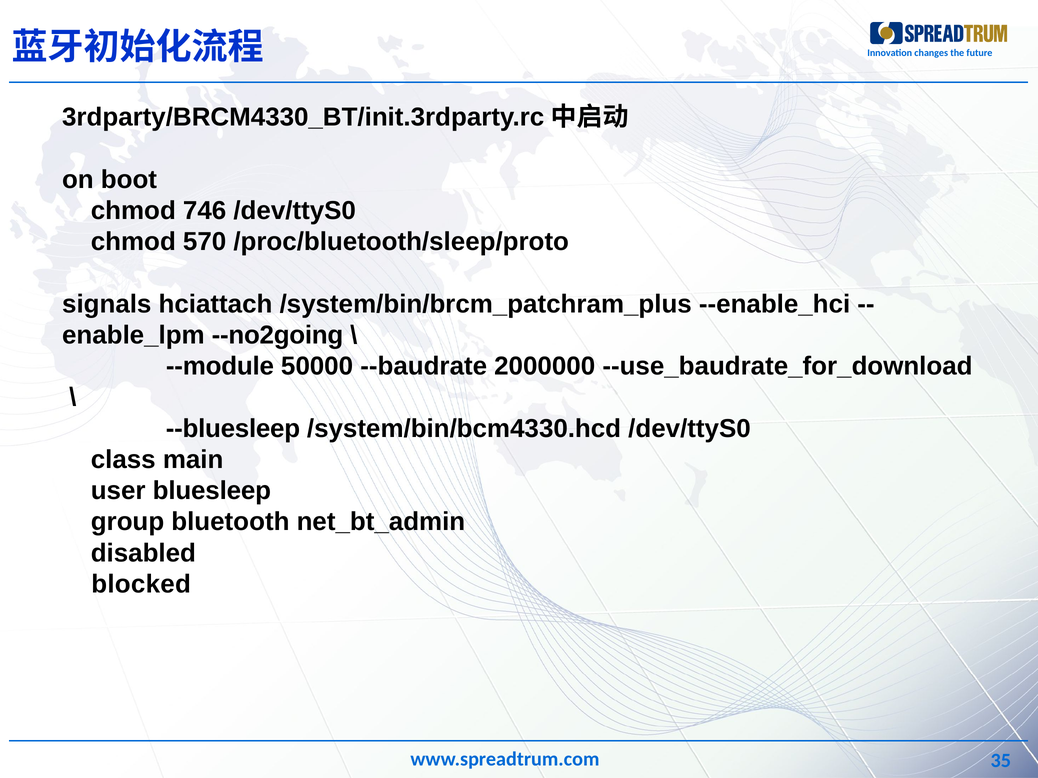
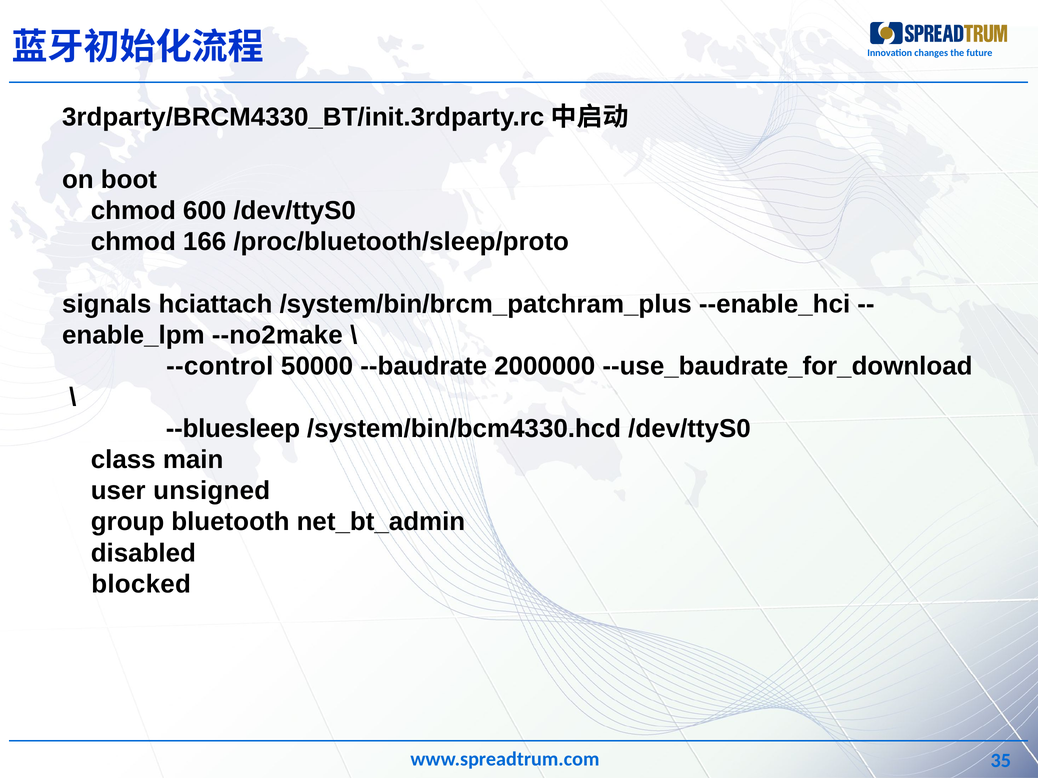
746: 746 -> 600 (205, 211)
570: 570 -> 166 (205, 242)
--no2going: --no2going -> --no2make (277, 335)
--module: --module -> --control (220, 367)
bluesleep: bluesleep -> unsigned (212, 491)
